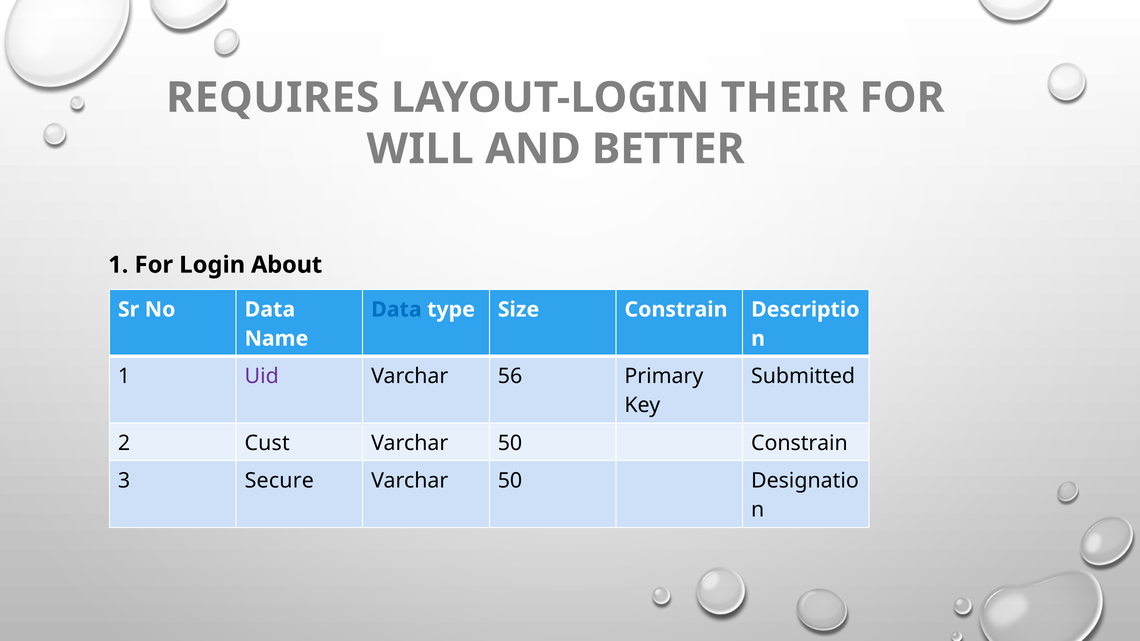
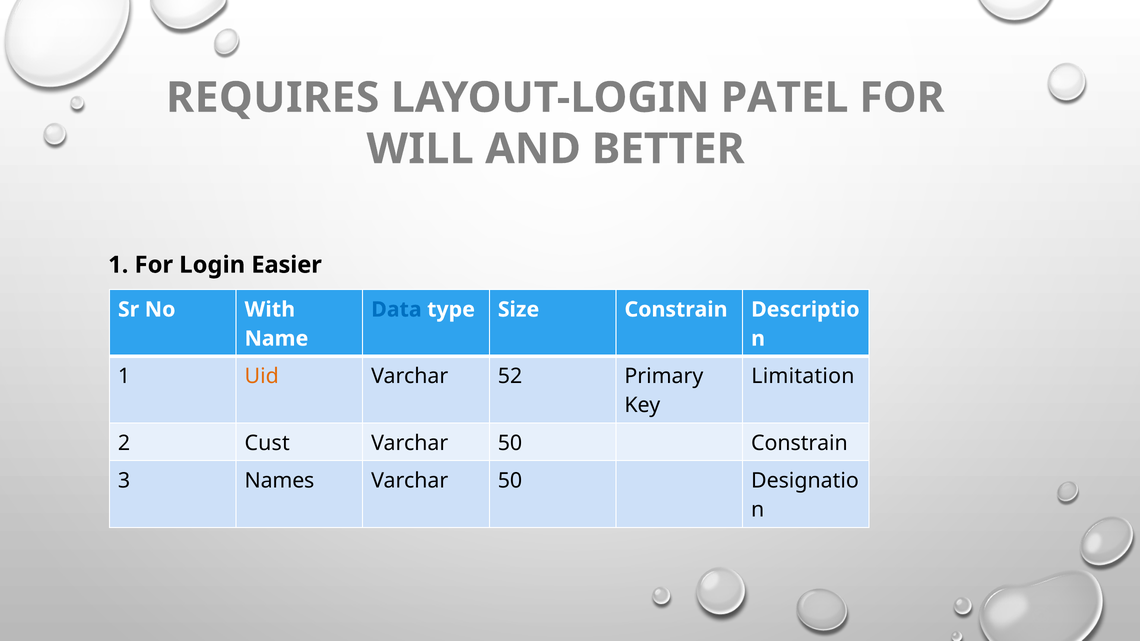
THEIR: THEIR -> PATEL (785, 98)
About: About -> Easier (287, 265)
No Data: Data -> With (270, 310)
Uid colour: purple -> orange (262, 376)
56: 56 -> 52 (510, 376)
Submitted: Submitted -> Limitation (803, 376)
Secure: Secure -> Names (279, 481)
